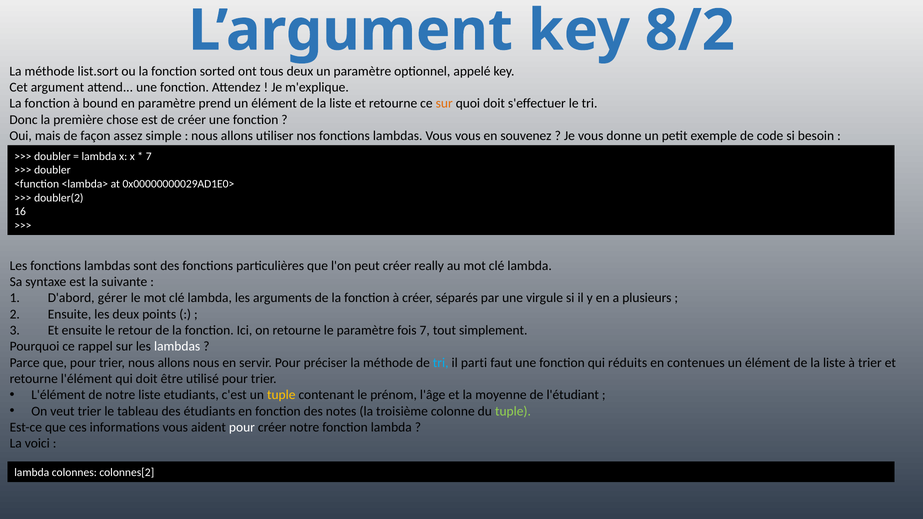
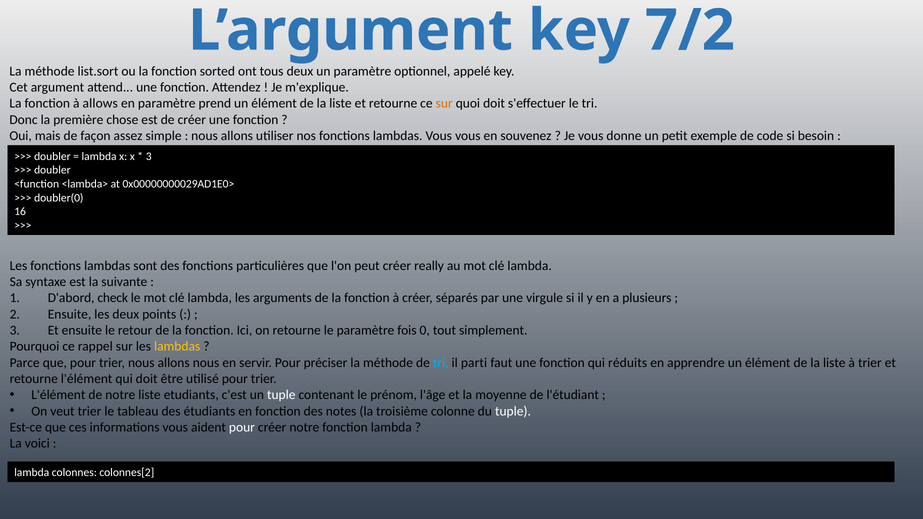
8/2: 8/2 -> 7/2 (690, 31)
bound: bound -> allows (100, 103)
7: 7 -> 3 (149, 156)
doubler(2: doubler(2 -> doubler(0 (59, 198)
gérer: gérer -> check (113, 298)
fois 7: 7 -> 0 (425, 330)
lambdas colour: white -> yellow (177, 347)
contenues: contenues -> apprendre (696, 363)
tuple colour: yellow -> white (281, 395)
tuple colour: light green -> white (513, 411)
